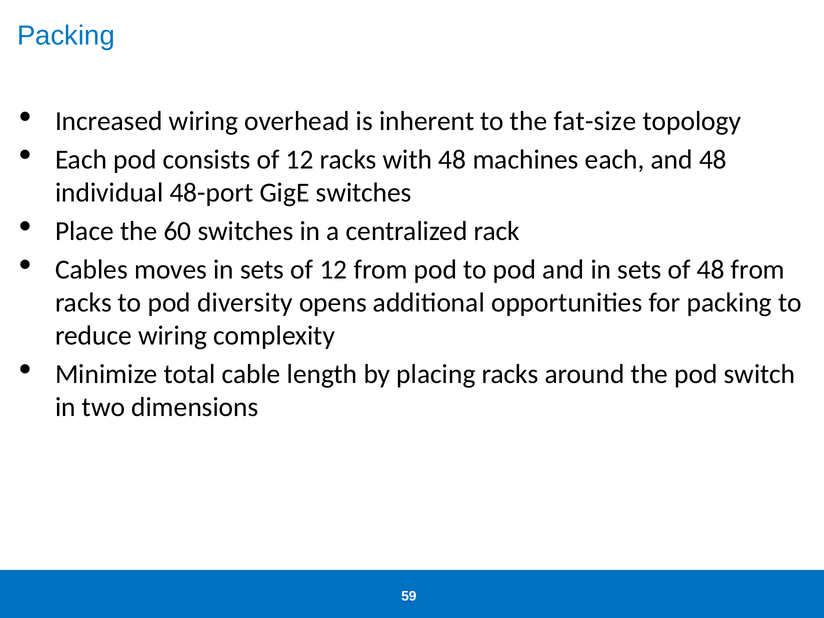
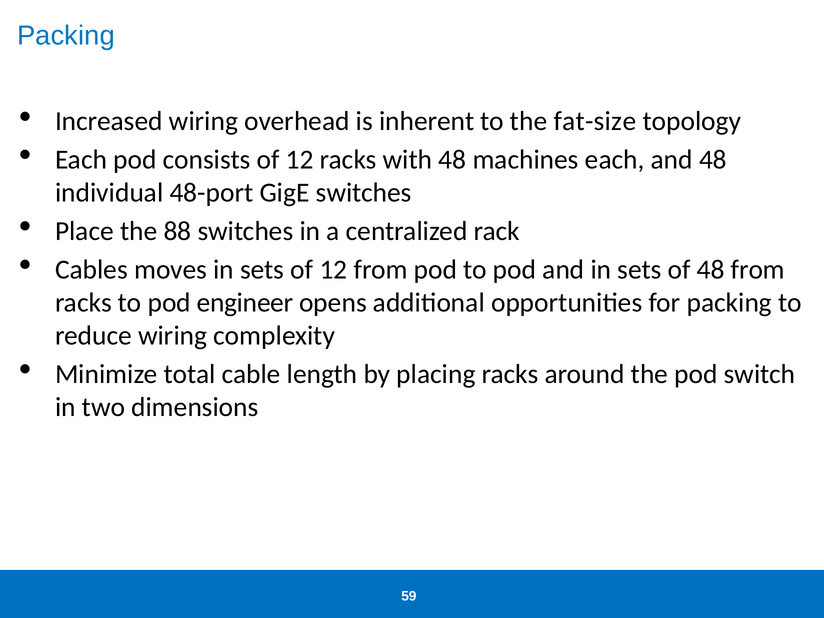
60: 60 -> 88 (178, 231)
diversity: diversity -> engineer (245, 303)
